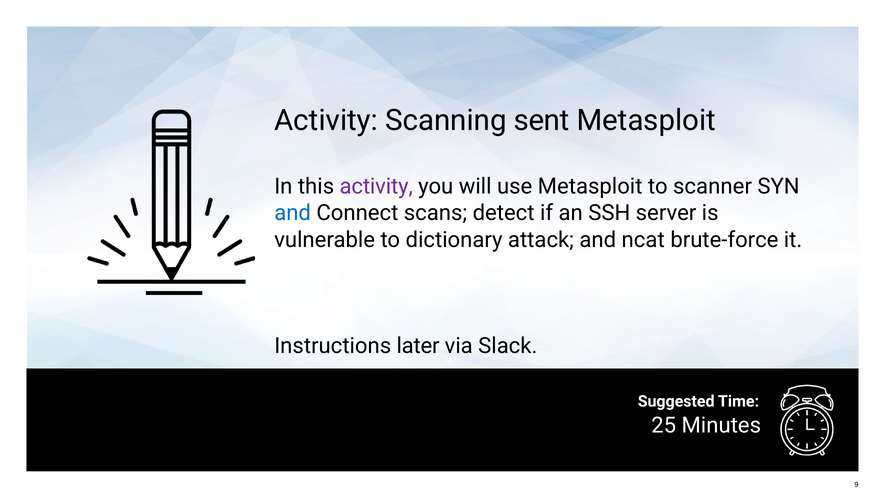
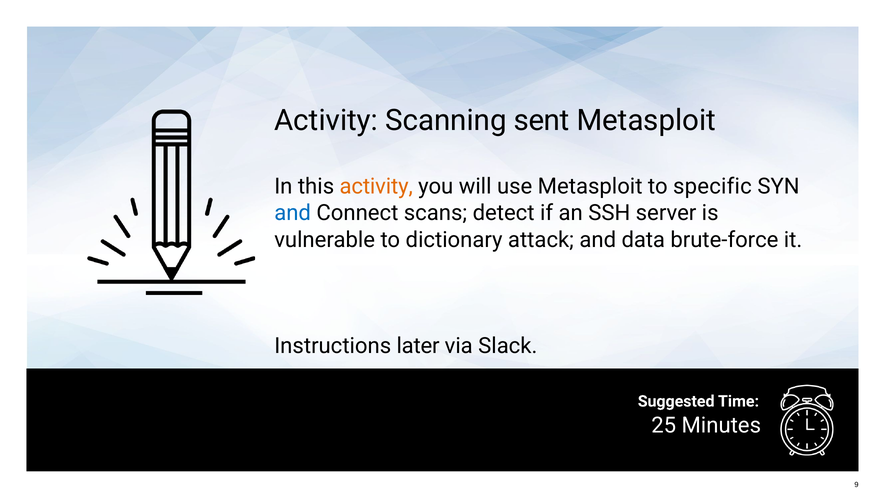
activity colour: purple -> orange (376, 187)
scanner: scanner -> specific (712, 187)
ncat: ncat -> data (643, 240)
